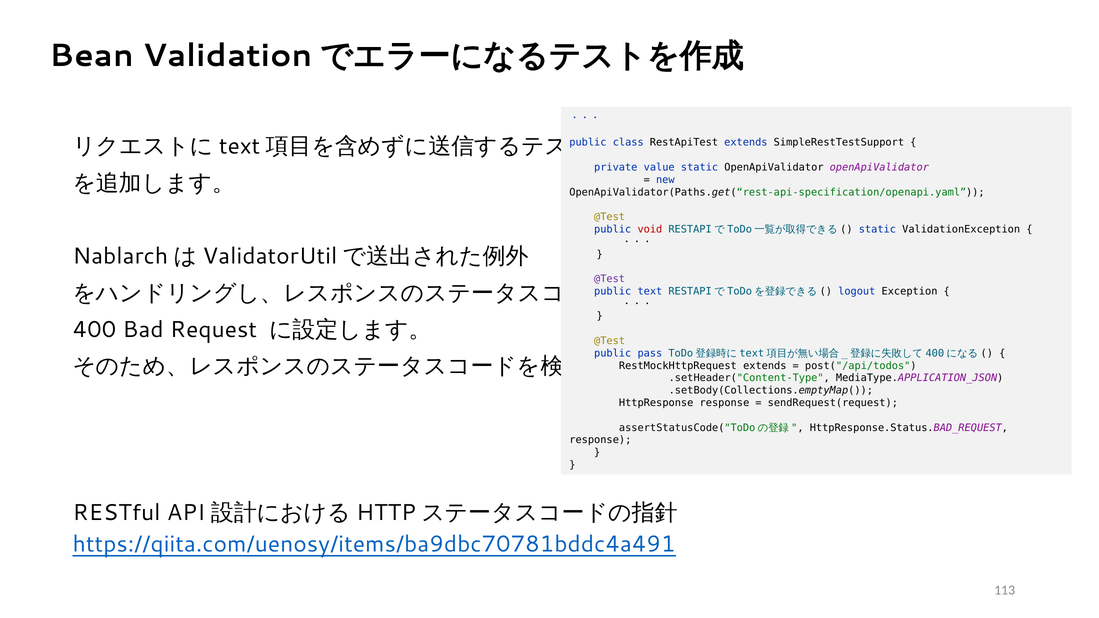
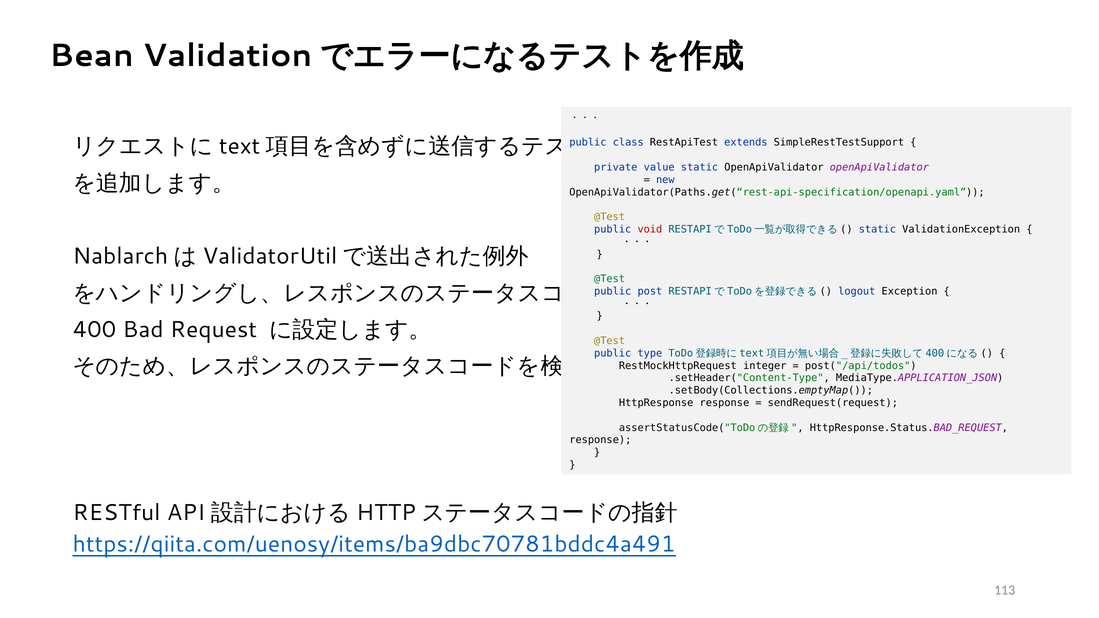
@Test colour: purple -> green (610, 279)
text: text -> post (650, 291)
pass: pass -> type (650, 353)
extends: extends -> integer (765, 366)
